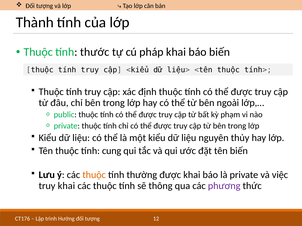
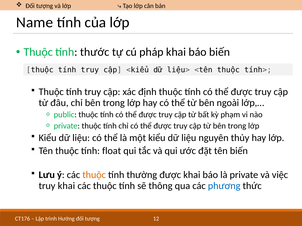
Thành: Thành -> Name (35, 22)
cung: cung -> float (112, 151)
phương colour: purple -> blue (224, 186)
